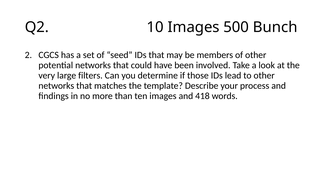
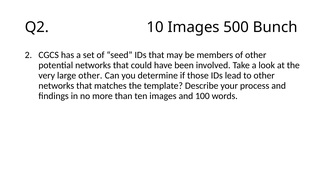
large filters: filters -> other (90, 75)
418: 418 -> 100 (202, 96)
